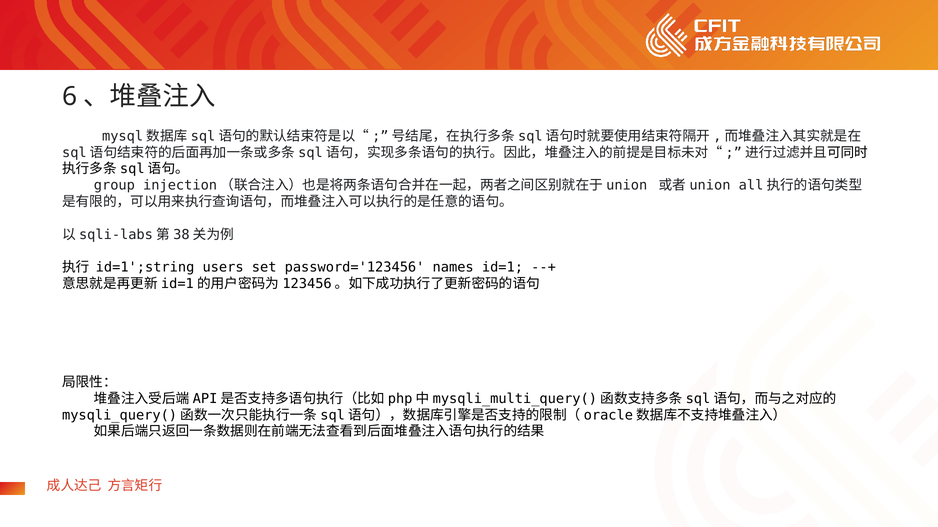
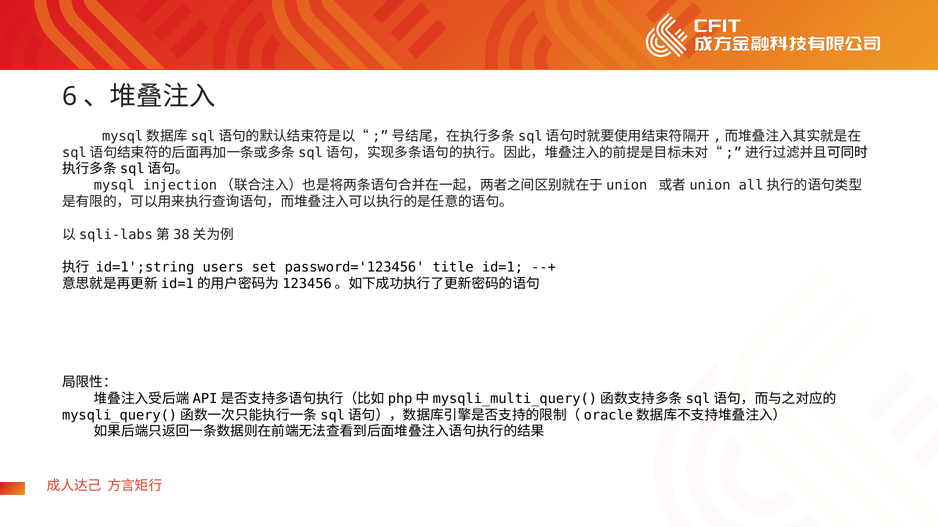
group: group -> mysql (114, 186)
names: names -> title (453, 268)
